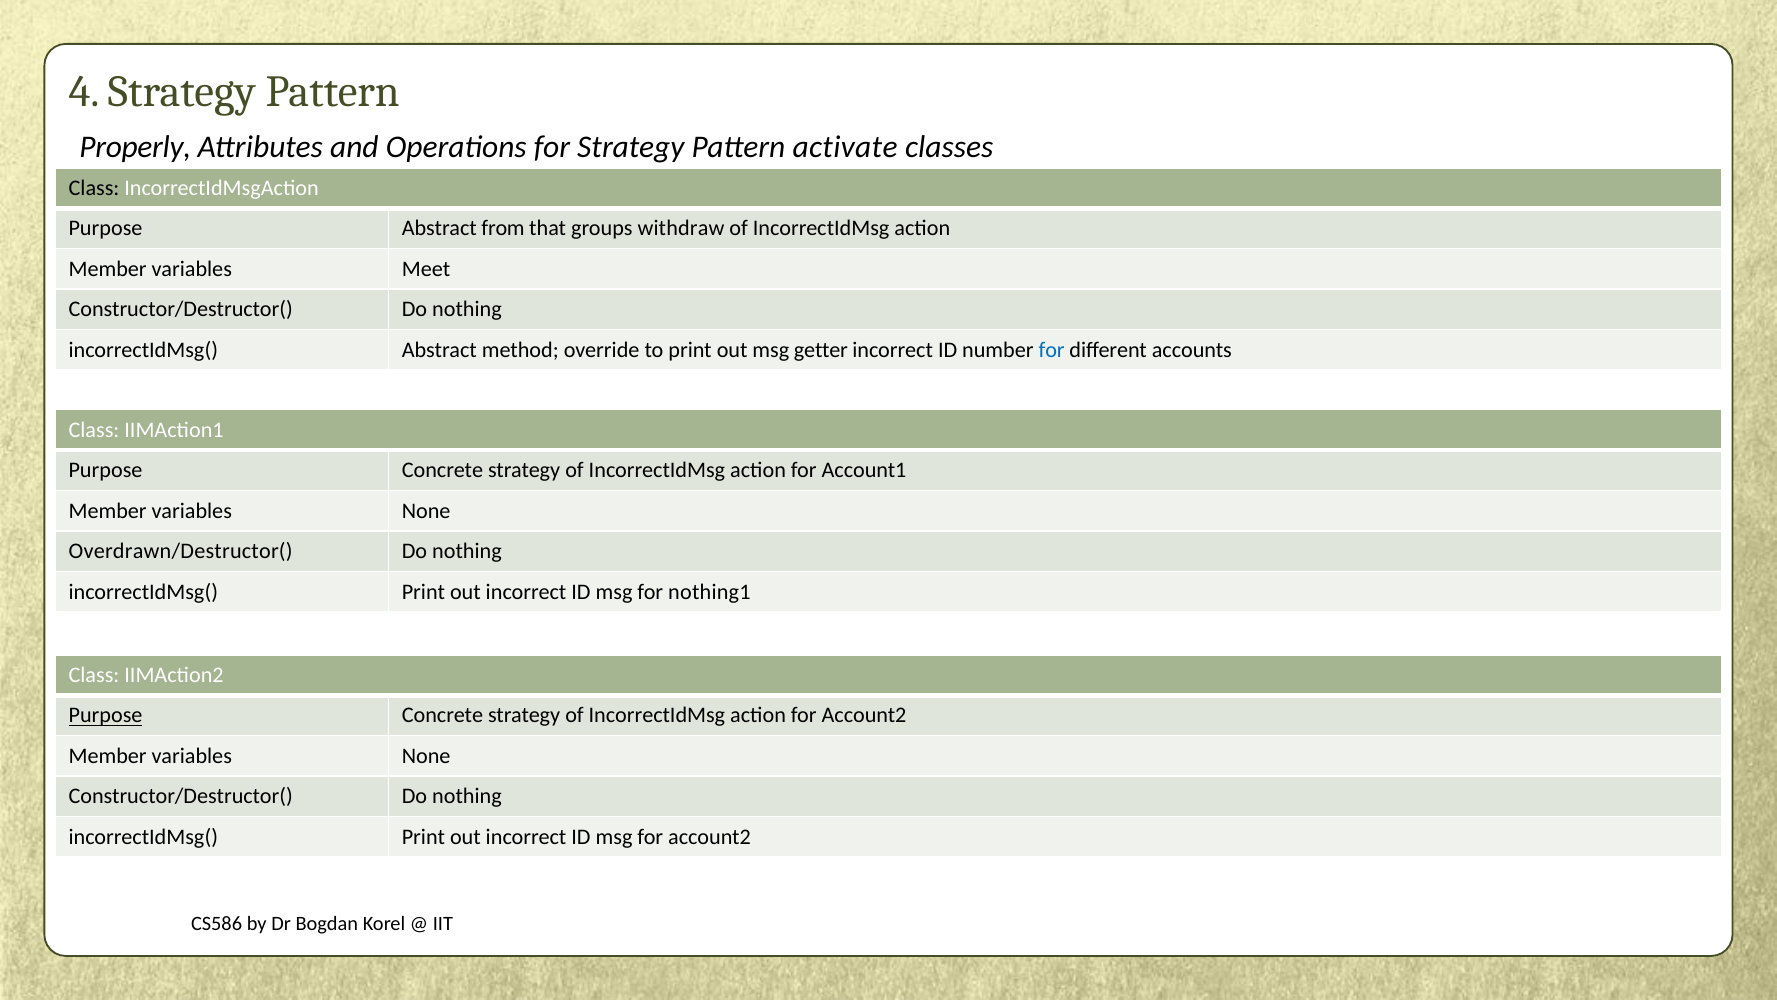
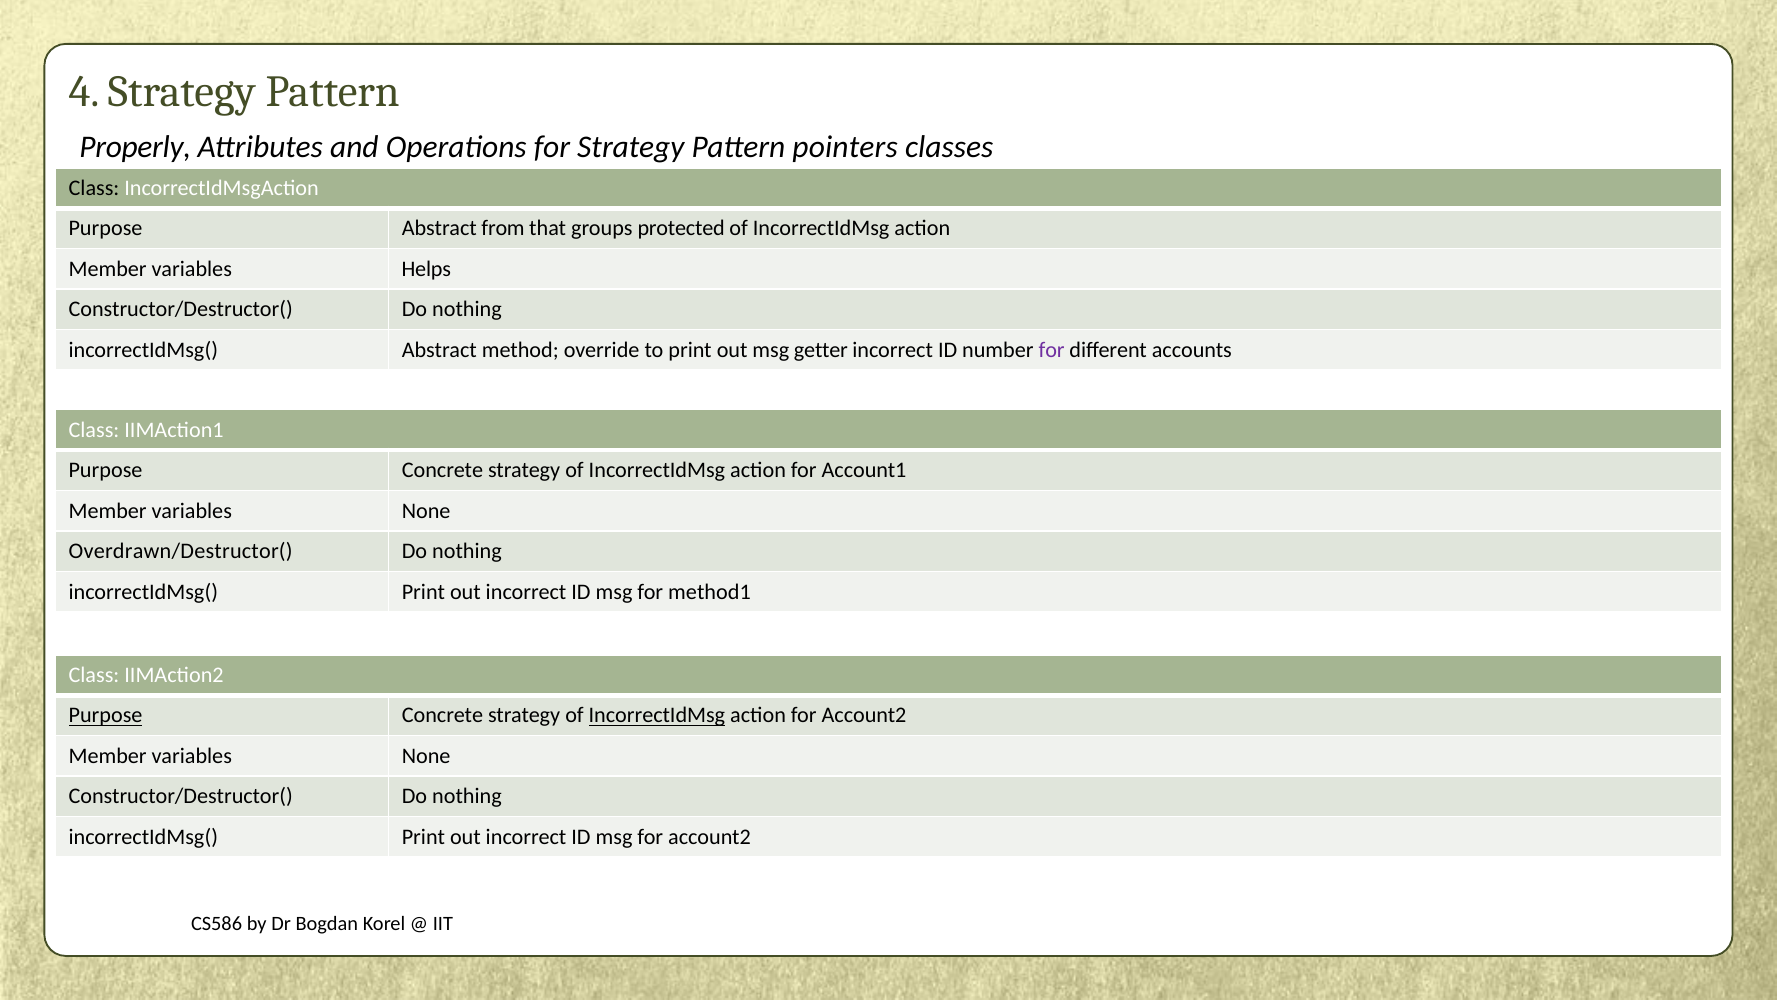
activate: activate -> pointers (845, 147)
withdraw: withdraw -> protected (681, 229)
Meet: Meet -> Helps (426, 269)
for colour: blue -> purple (1052, 350)
nothing1: nothing1 -> method1 (710, 592)
IncorrectIdMsg underline: none -> present (657, 716)
